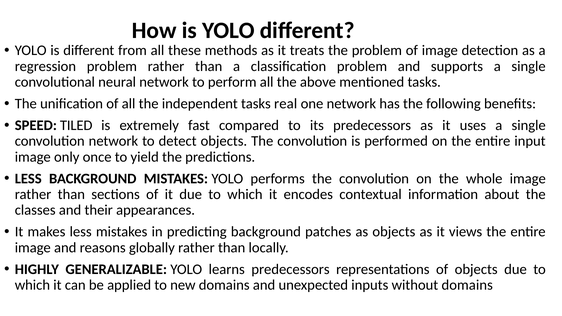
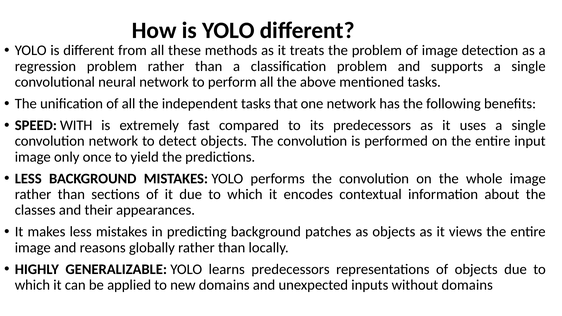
real: real -> that (286, 104)
TILED: TILED -> WITH (76, 125)
